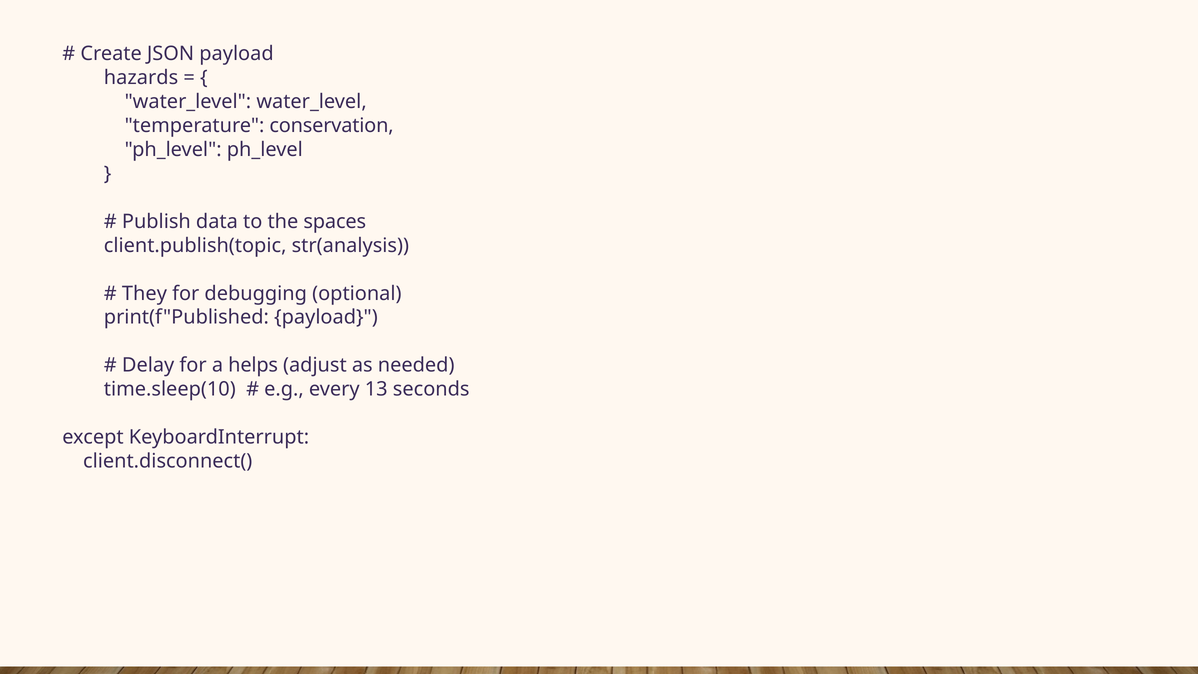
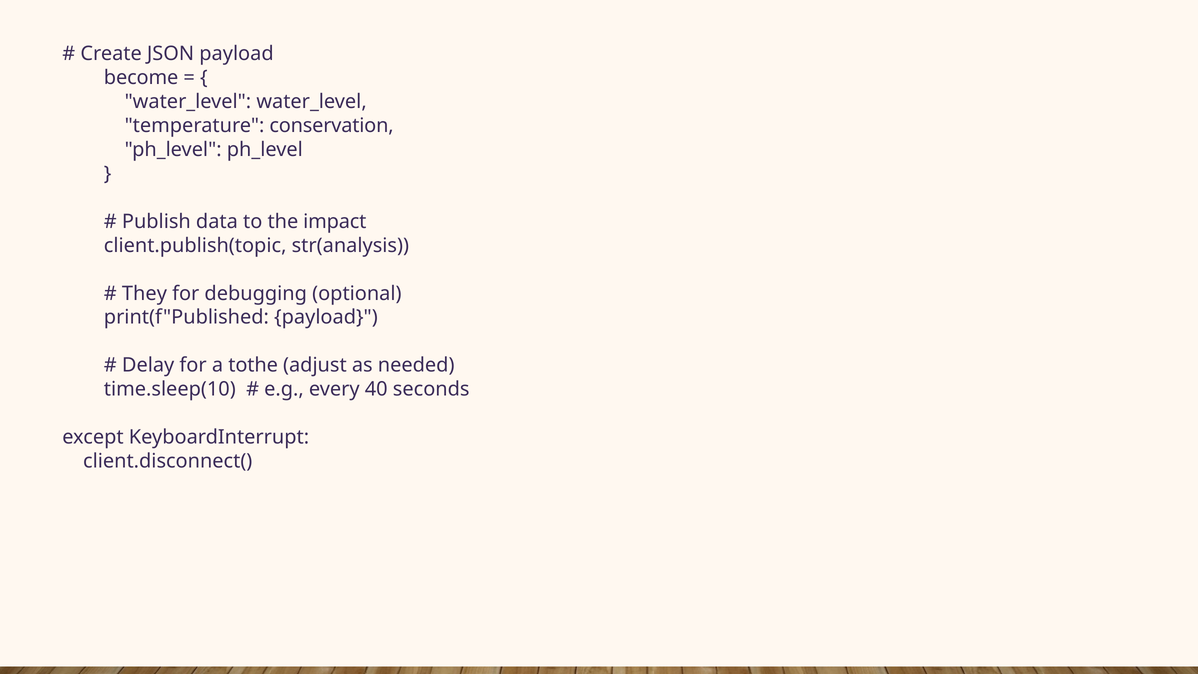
hazards: hazards -> become (141, 78)
spaces: spaces -> impact (335, 221)
helps: helps -> tothe (253, 365)
13: 13 -> 40 (376, 389)
